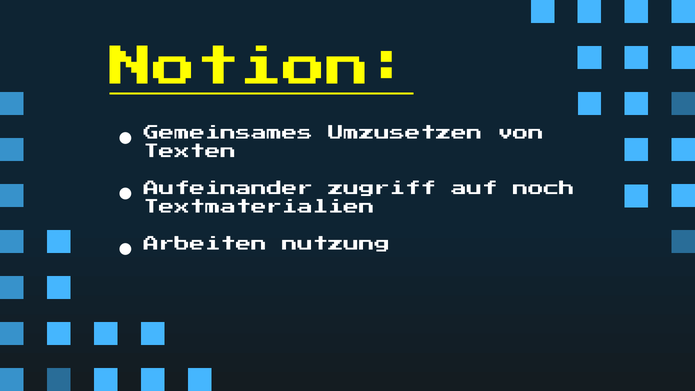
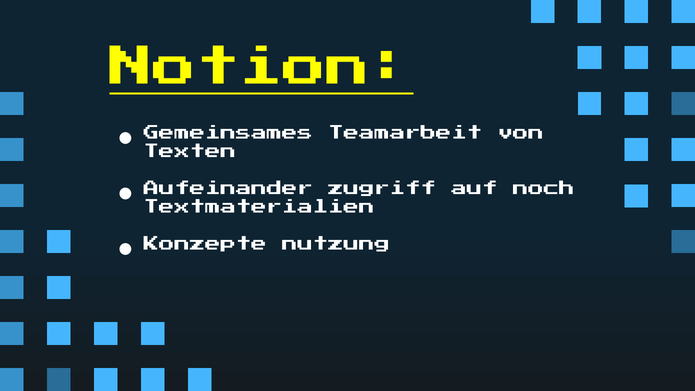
Umzusetzen: Umzusetzen -> Teamarbeit (405, 135)
Arbeiten: Arbeiten -> Konzepte (205, 247)
